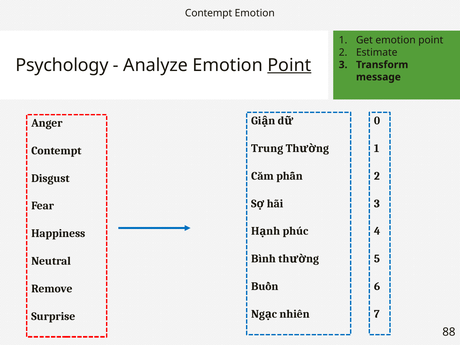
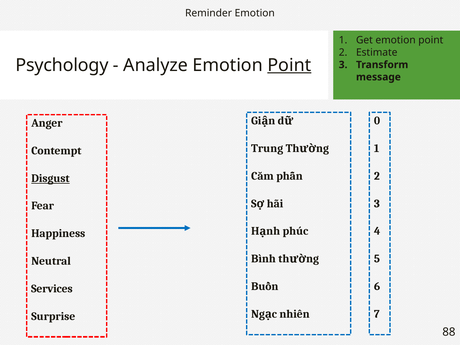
Contempt: Contempt -> Reminder (209, 13)
Disgust underline: none -> present (50, 178)
Remove: Remove -> Services (52, 289)
